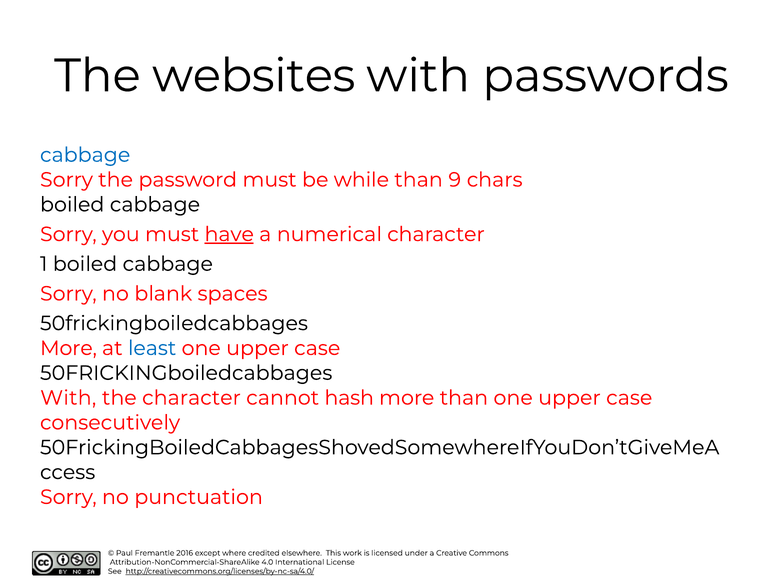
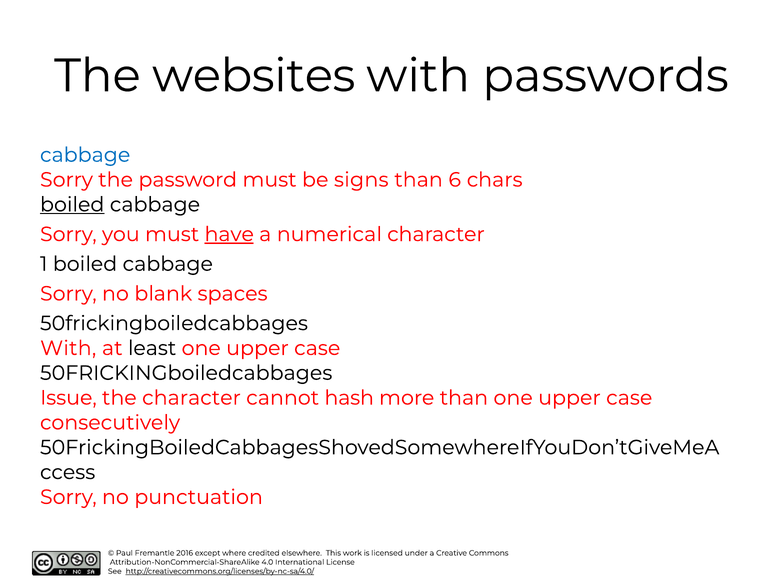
while: while -> signs (361, 180)
9: 9 -> 6 (455, 180)
boiled underline: none -> present (72, 204)
More: More -> With (68, 348)
least colour: blue -> black (152, 348)
With: With -> Issue (68, 397)
